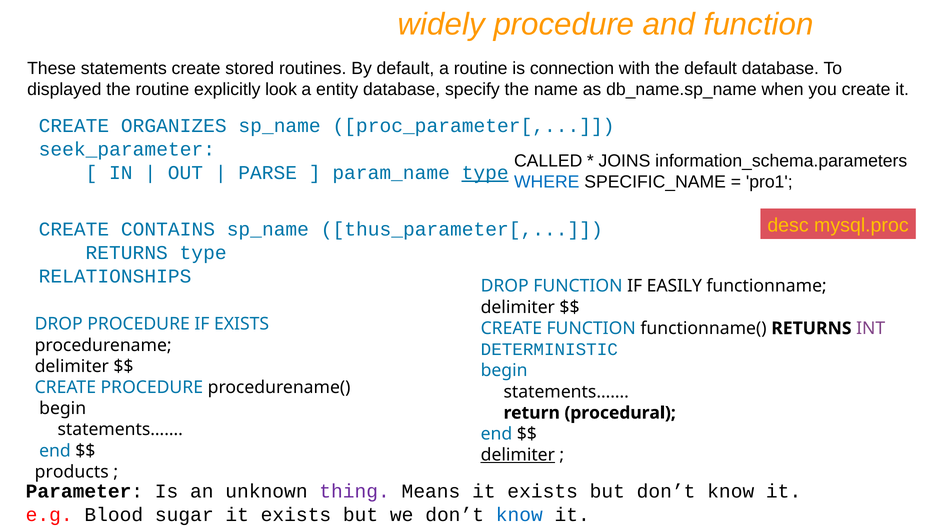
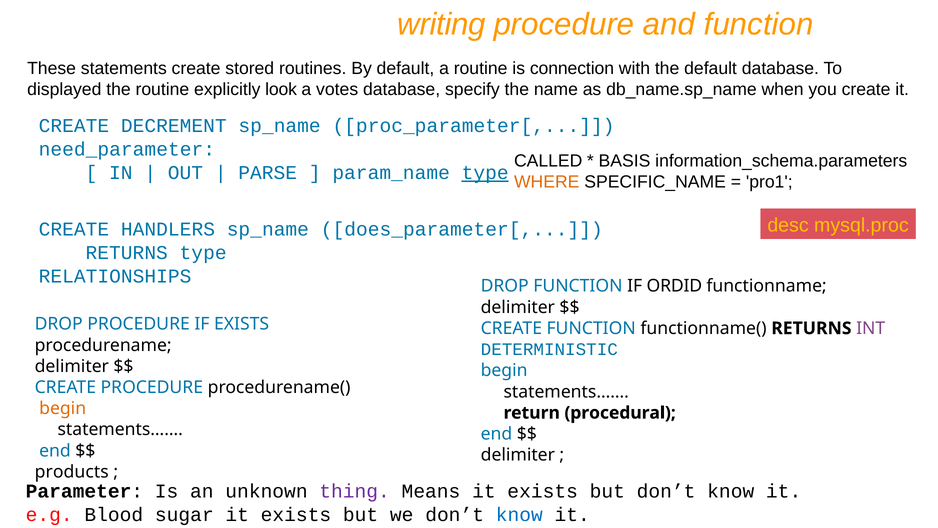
widely: widely -> writing (442, 24)
entity: entity -> votes (337, 90)
ORGANIZES: ORGANIZES -> DECREMENT (174, 126)
seek_parameter: seek_parameter -> need_parameter (127, 149)
JOINS: JOINS -> BASIS (624, 161)
WHERE colour: blue -> orange (547, 182)
CONTAINS: CONTAINS -> HANDLERS (168, 229)
thus_parameter[: thus_parameter[ -> does_parameter[ (462, 229)
EASILY: EASILY -> ORDID (674, 286)
begin colour: black -> orange (63, 408)
delimiter underline: present -> none (518, 455)
